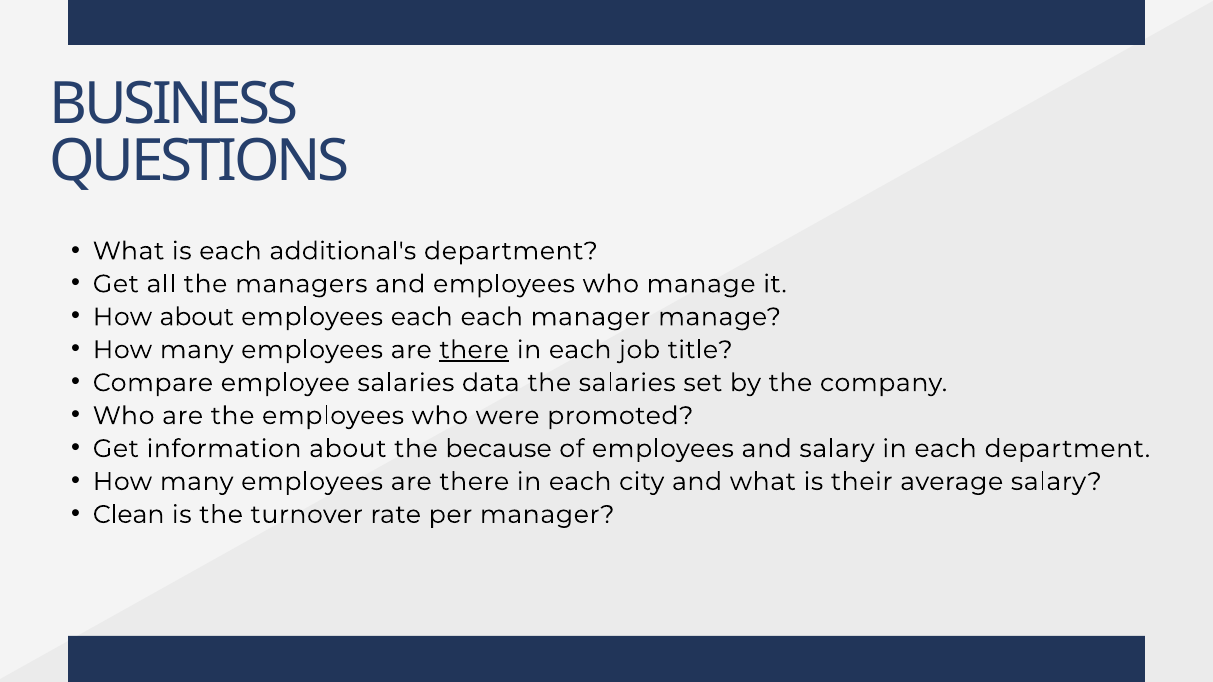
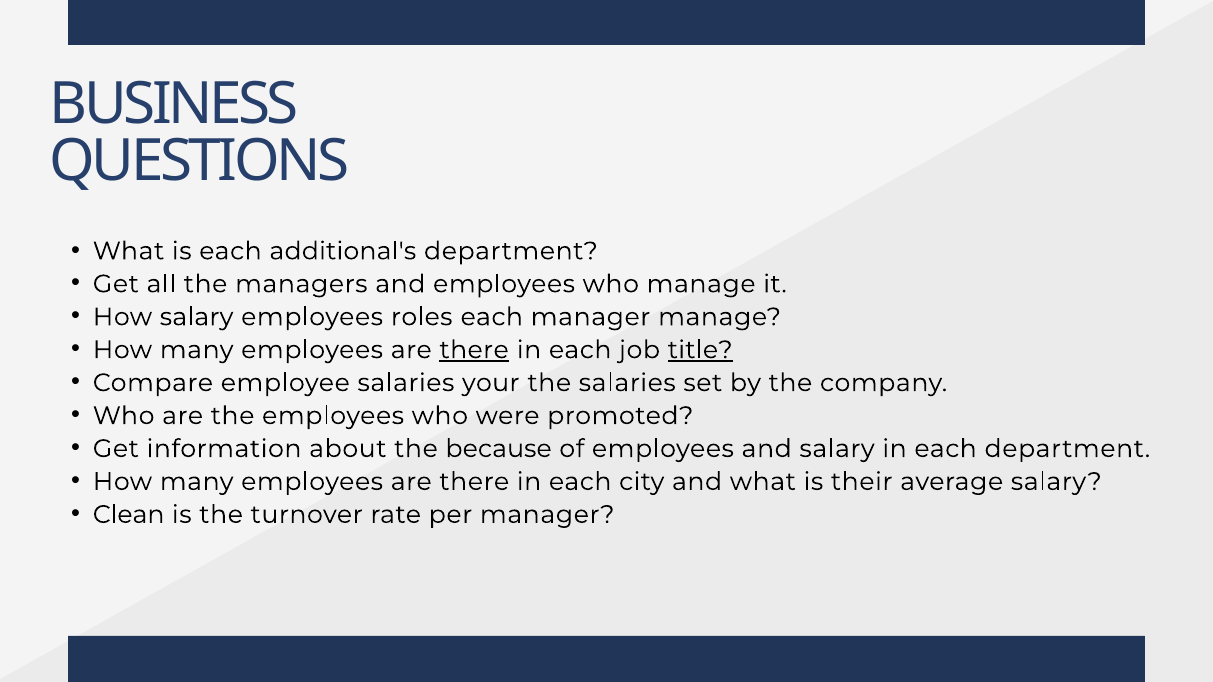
How about: about -> salary (197, 317)
employees each: each -> roles (422, 317)
title underline: none -> present (700, 350)
data: data -> your (491, 383)
